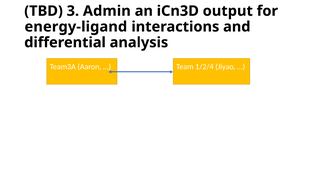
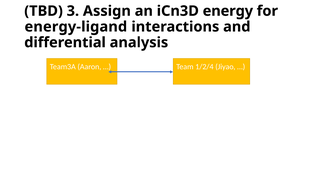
Admin: Admin -> Assign (107, 11)
output: output -> energy (228, 11)
